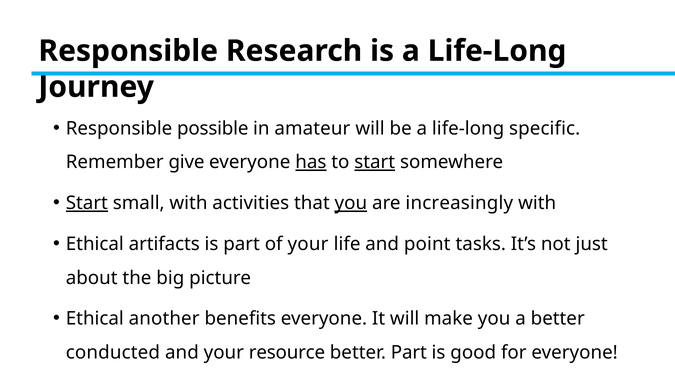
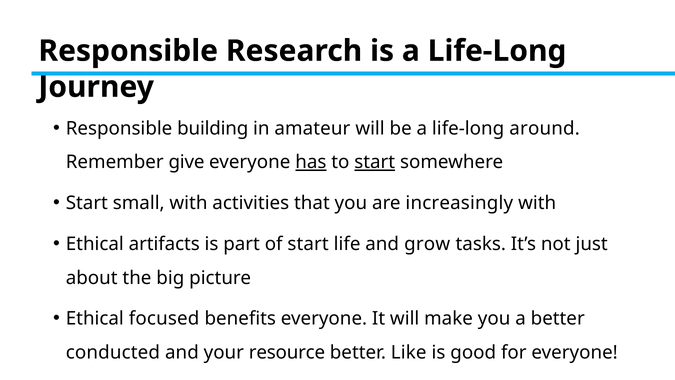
possible: possible -> building (213, 128)
specific: specific -> around (545, 128)
Start underline: present -> none (87, 203)
you underline: present -> none (351, 203)
of your: your -> start (308, 244)
point: point -> grow (427, 244)
another: another -> focused (164, 318)
better Part: Part -> Like (409, 352)
